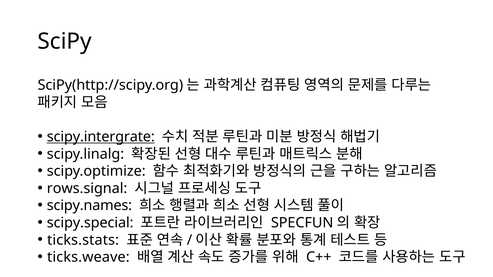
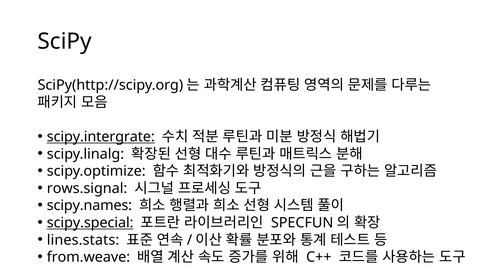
scipy.special underline: none -> present (90, 223)
ticks.stats: ticks.stats -> lines.stats (83, 240)
ticks.weave: ticks.weave -> from.weave (88, 257)
